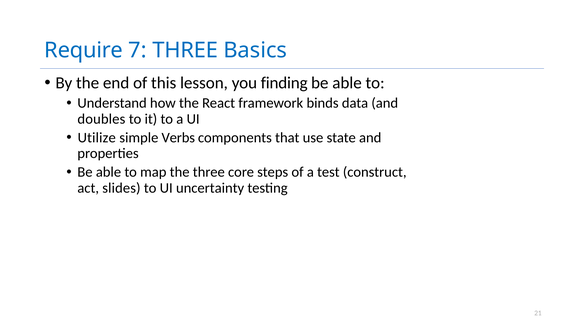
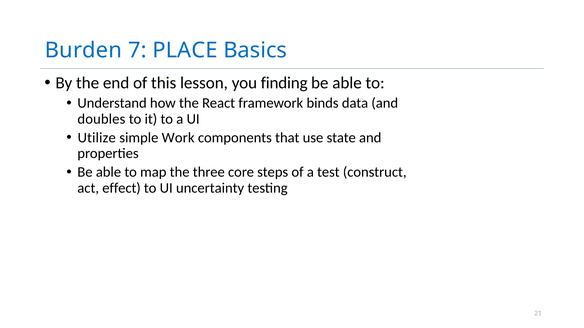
Require: Require -> Burden (83, 50)
7 THREE: THREE -> PLACE (185, 50)
Verbs: Verbs -> Work (178, 138)
slides: slides -> effect (122, 188)
